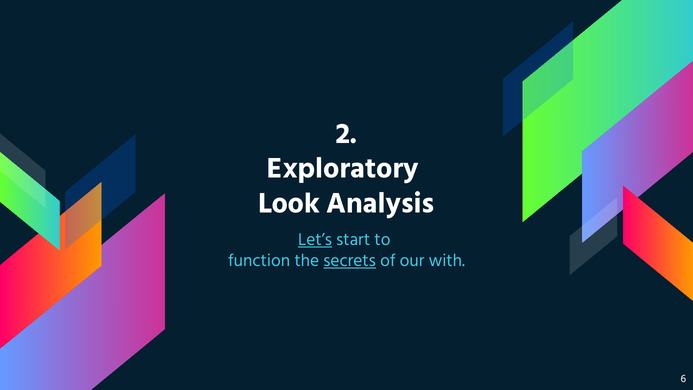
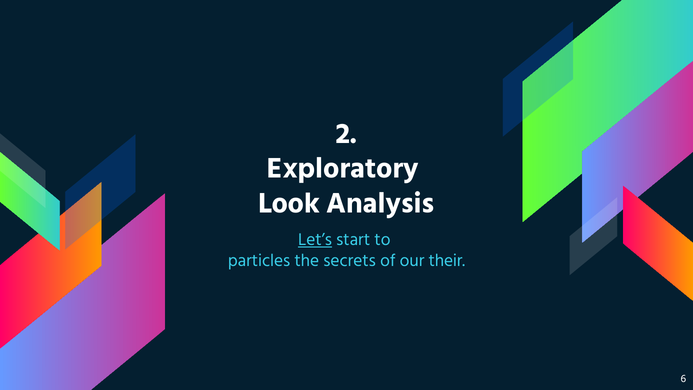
function: function -> particles (259, 260)
secrets underline: present -> none (350, 260)
with: with -> their (447, 260)
